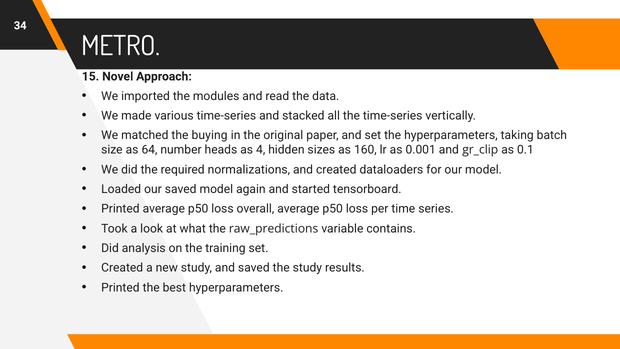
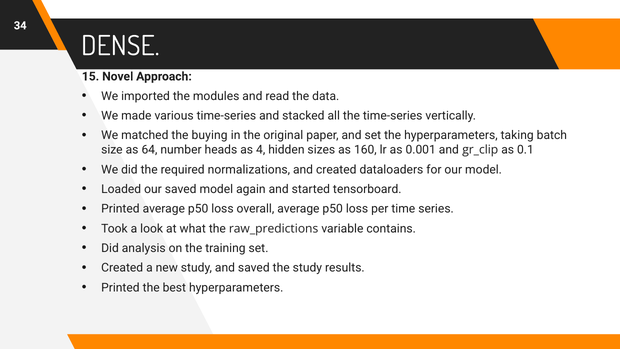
METRO: METRO -> DENSE (120, 46)
